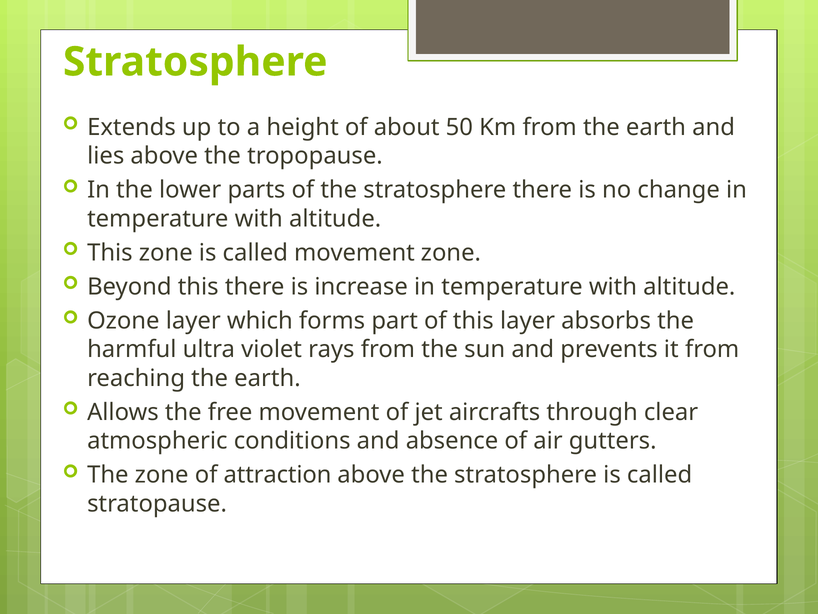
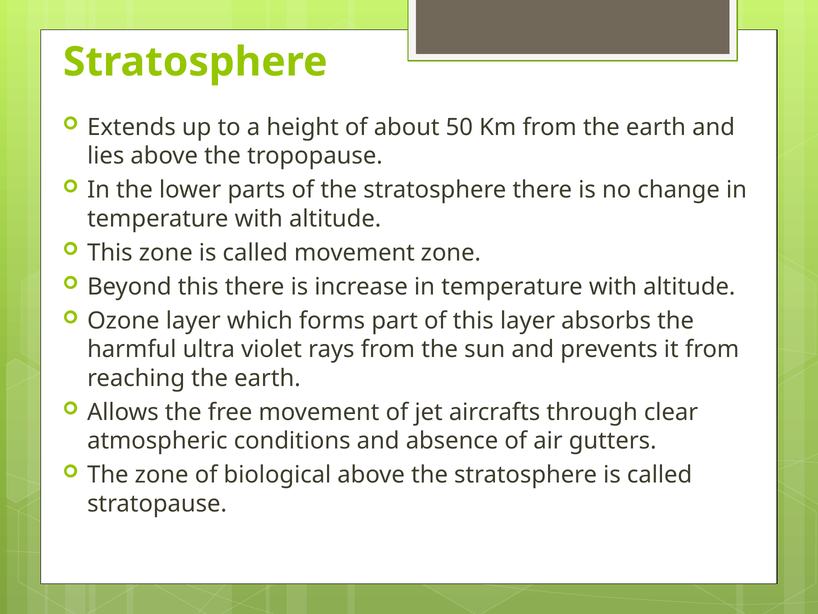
attraction: attraction -> biological (277, 475)
